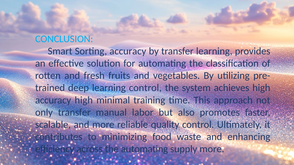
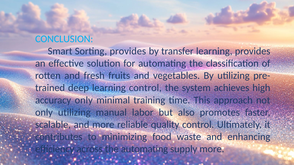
Sorting accuracy: accuracy -> provides (128, 51)
accuracy high: high -> only (84, 100)
only transfer: transfer -> utilizing (74, 113)
